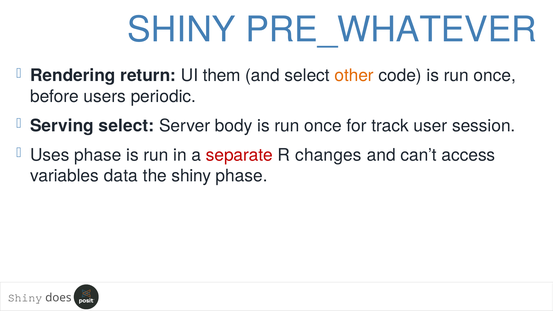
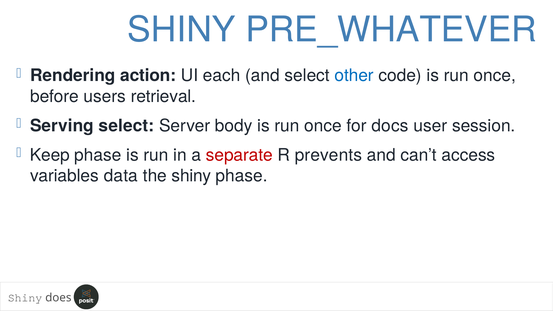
return: return -> action (148, 76)
them: them -> each (222, 76)
other colour: orange -> blue (354, 76)
periodic: periodic -> retrieval (163, 96)
track: track -> docs (390, 126)
Uses: Uses -> Keep (50, 155)
changes: changes -> prevents (328, 155)
